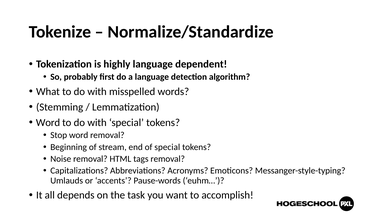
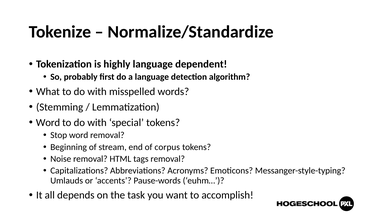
of special: special -> corpus (167, 147)
